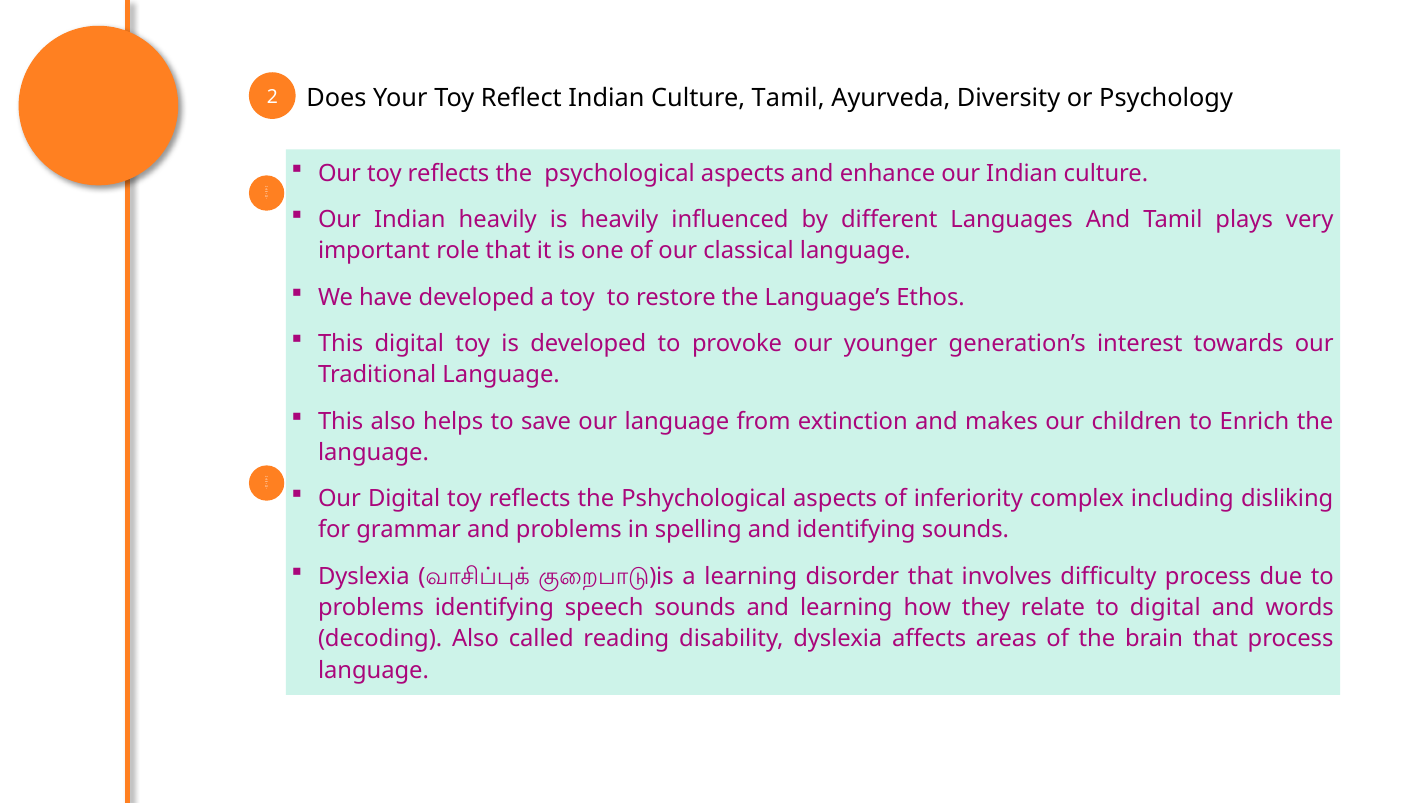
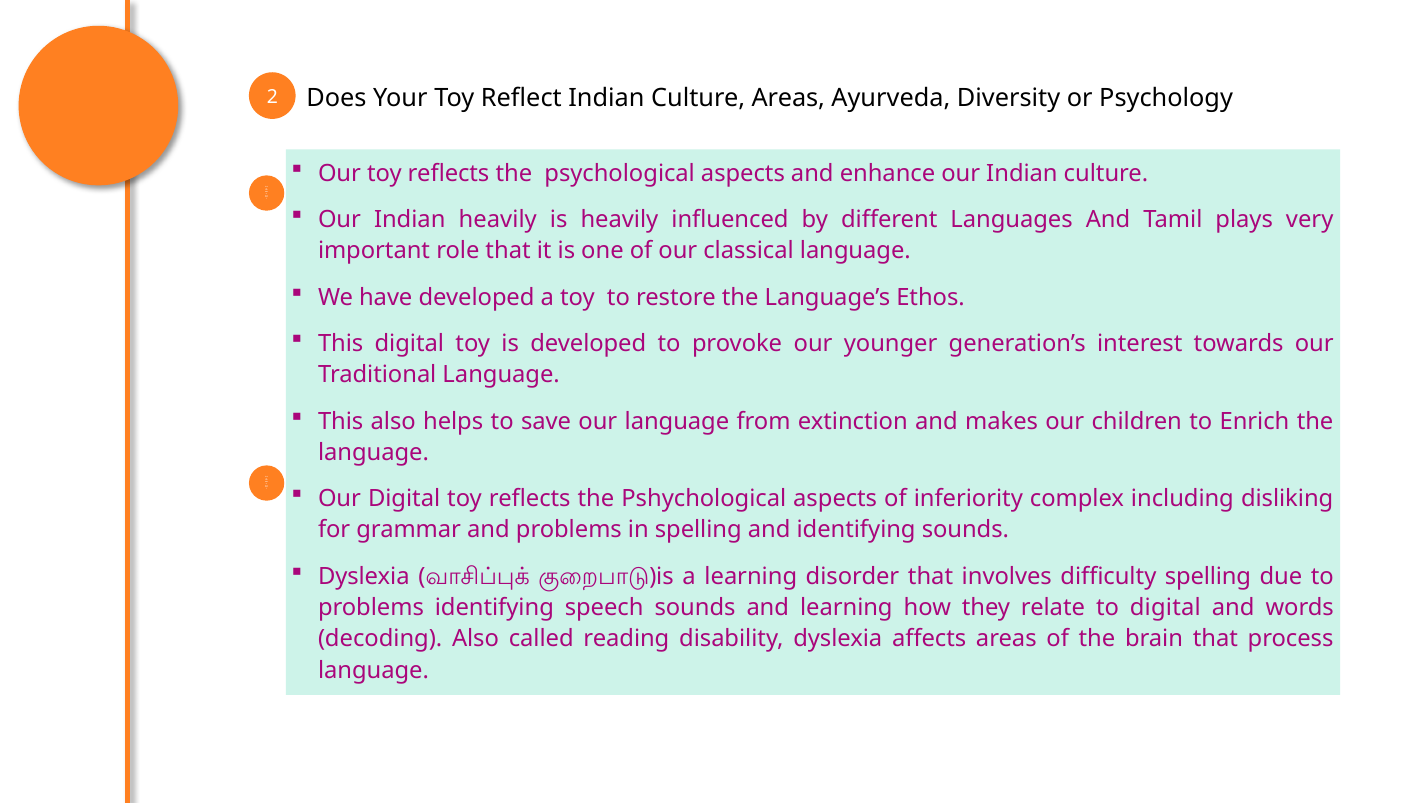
Culture Tamil: Tamil -> Areas (788, 98)
difficulty process: process -> spelling (1208, 577)
